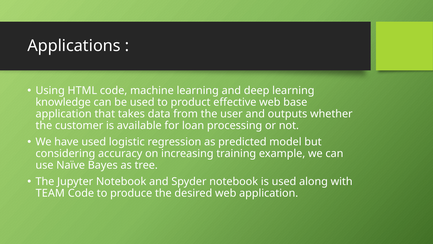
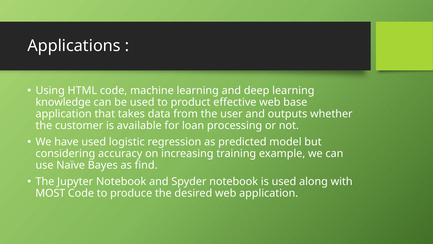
tree: tree -> find (146, 165)
TEAM: TEAM -> MOST (50, 193)
